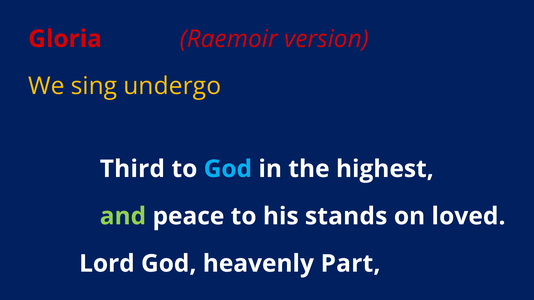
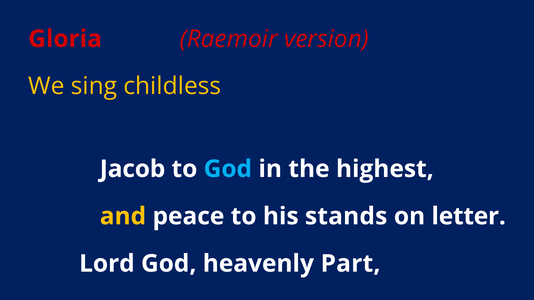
undergo: undergo -> childless (172, 86)
Third: Third -> Jacob (133, 169)
and colour: light green -> yellow (123, 217)
loved: loved -> letter (469, 217)
